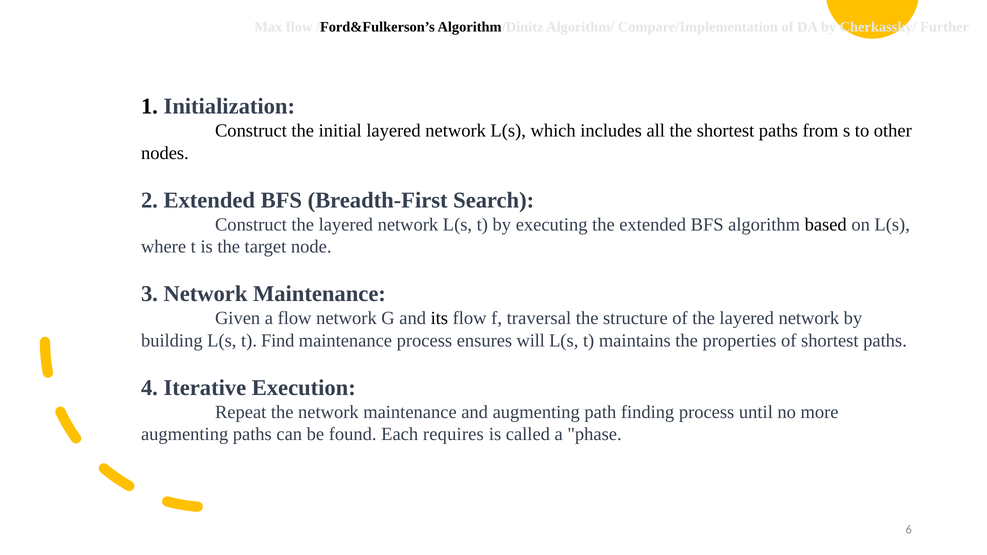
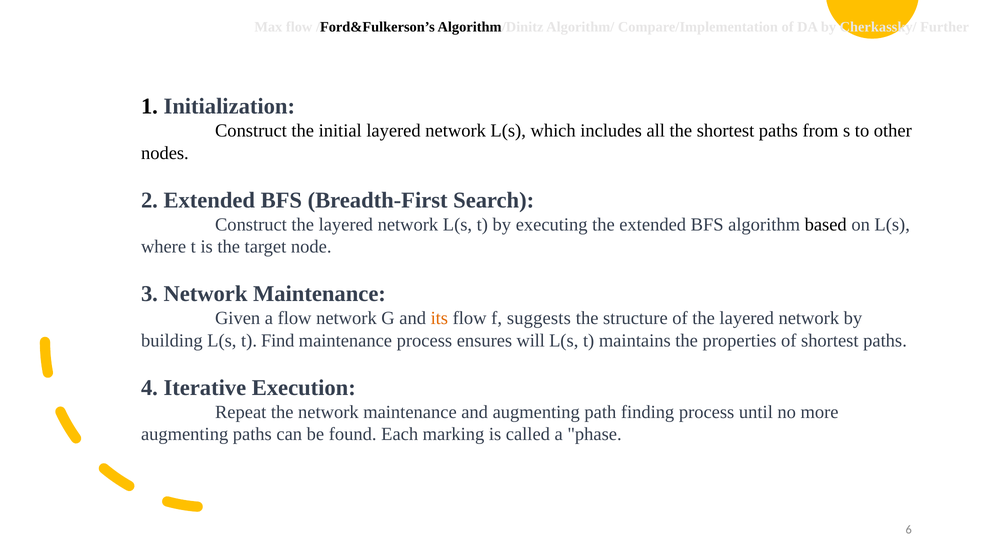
its colour: black -> orange (439, 318)
traversal: traversal -> suggests (539, 318)
requires: requires -> marking (453, 434)
